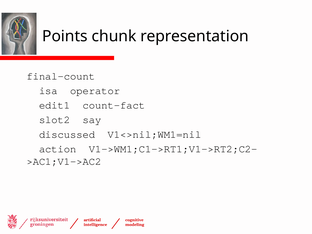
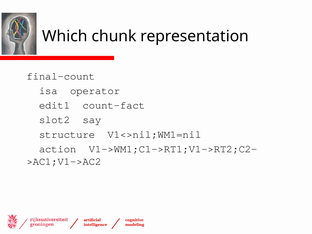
Points: Points -> Which (65, 36)
discussed: discussed -> structure (67, 134)
